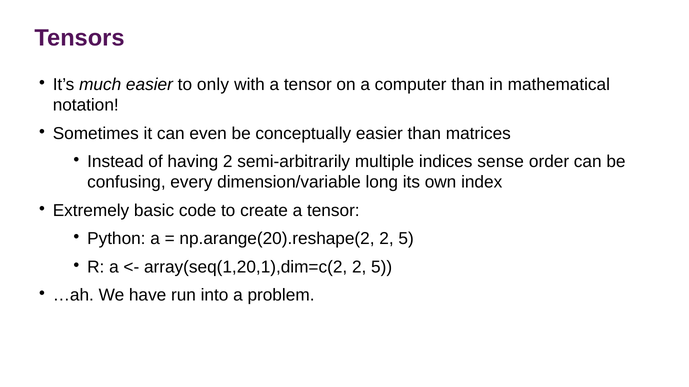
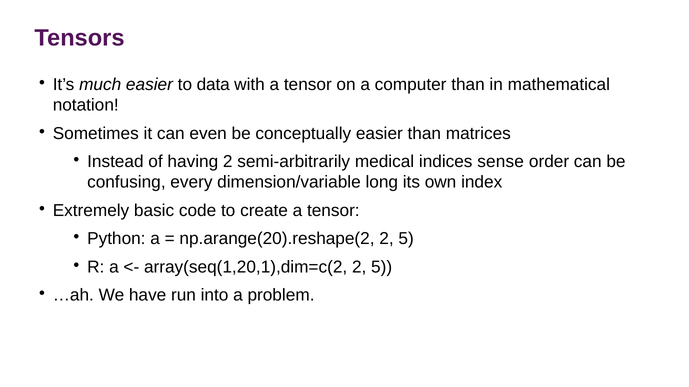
only: only -> data (213, 85)
multiple: multiple -> medical (385, 162)
